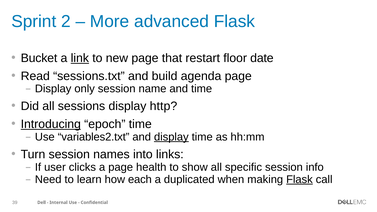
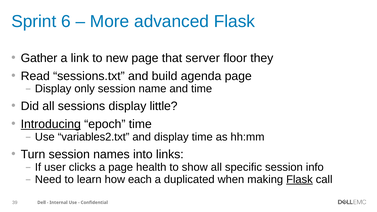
2: 2 -> 6 (66, 22)
Bucket: Bucket -> Gather (39, 58)
link underline: present -> none (80, 58)
restart: restart -> server (203, 58)
date: date -> they (262, 58)
http: http -> little (164, 106)
display underline: present -> none (171, 137)
